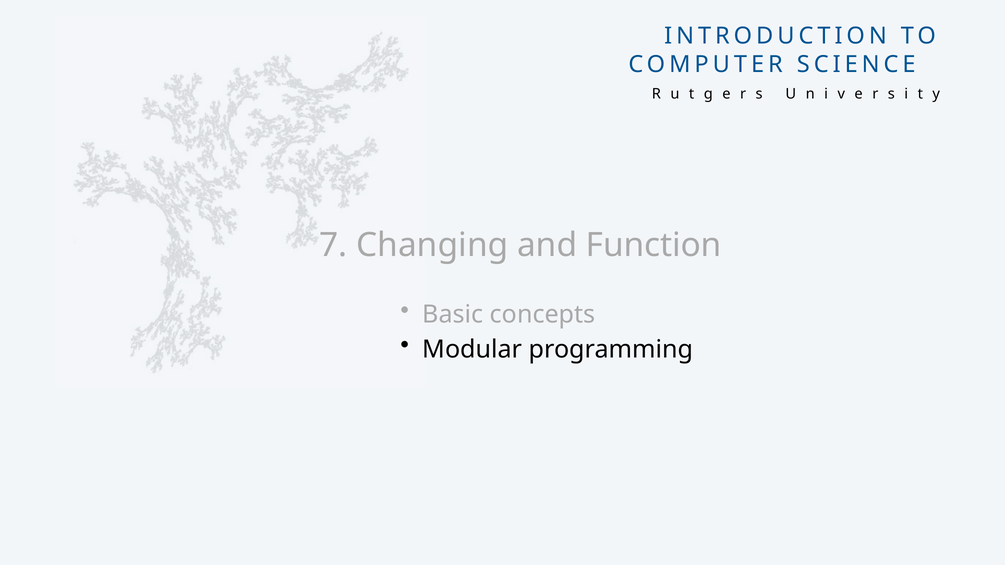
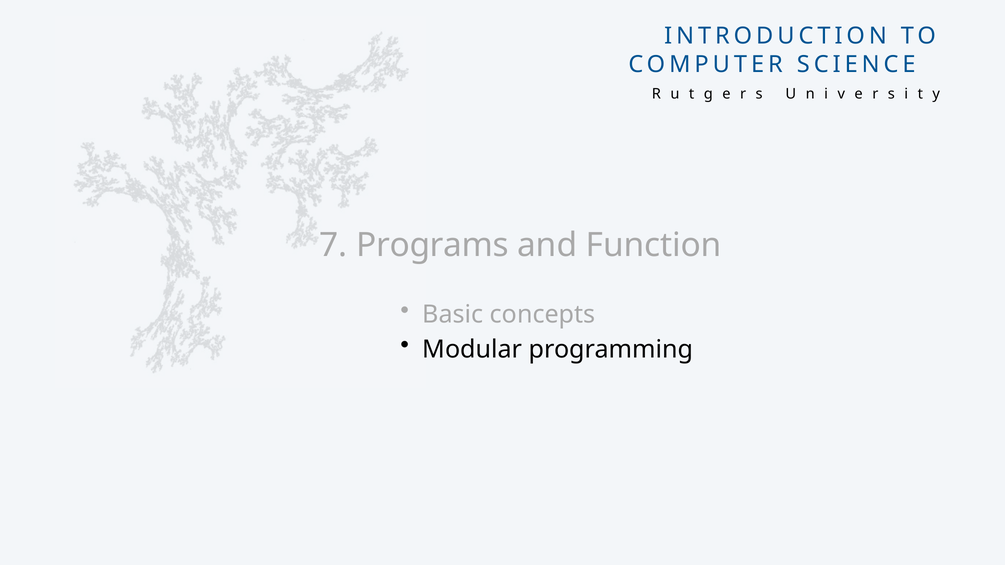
Changing: Changing -> Programs (432, 246)
